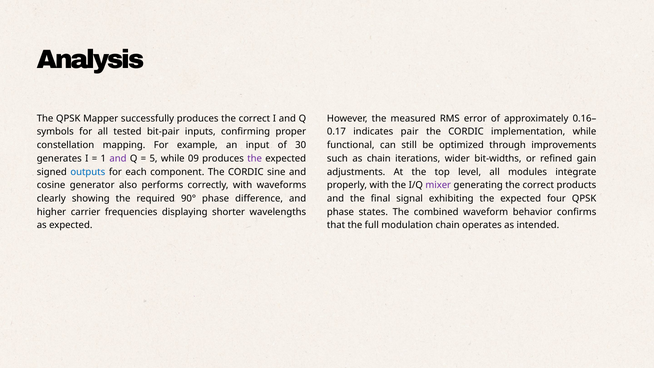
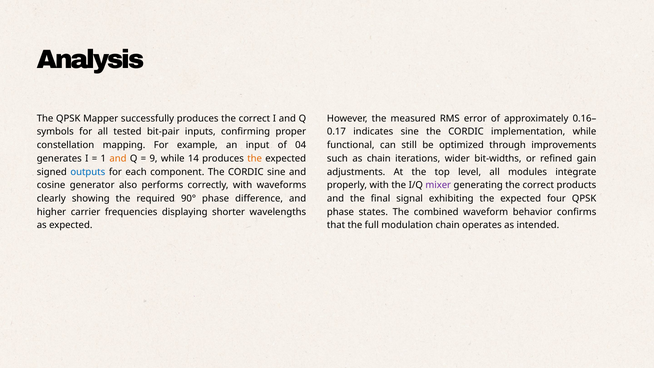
indicates pair: pair -> sine (410, 132)
30: 30 -> 04 (301, 145)
and colour: purple -> orange (118, 158)
5: 5 -> 9 (154, 158)
09: 09 -> 14 (193, 158)
the colour: purple -> orange (255, 158)
